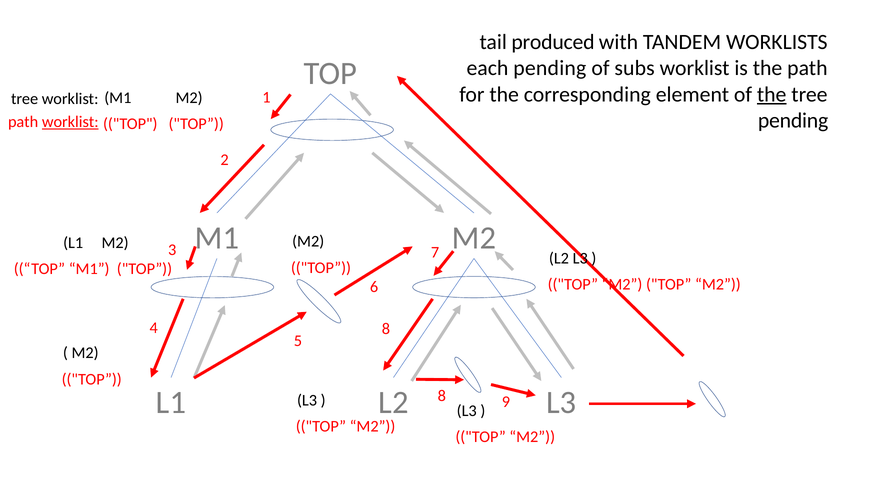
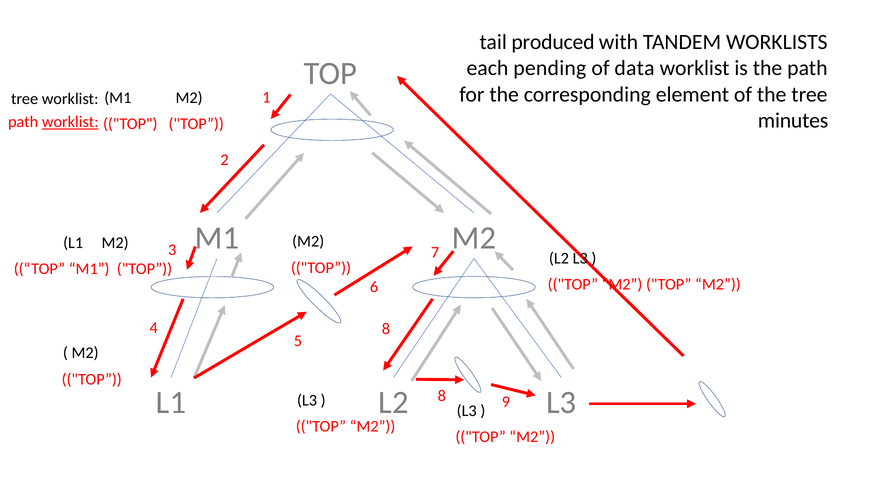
subs: subs -> data (635, 68)
the underline: present -> none (772, 94)
pending: pending -> minutes (793, 121)
